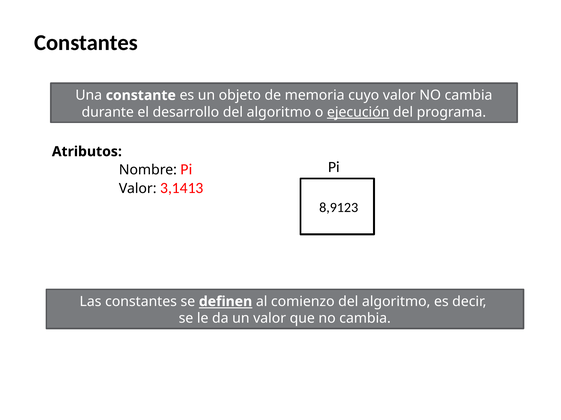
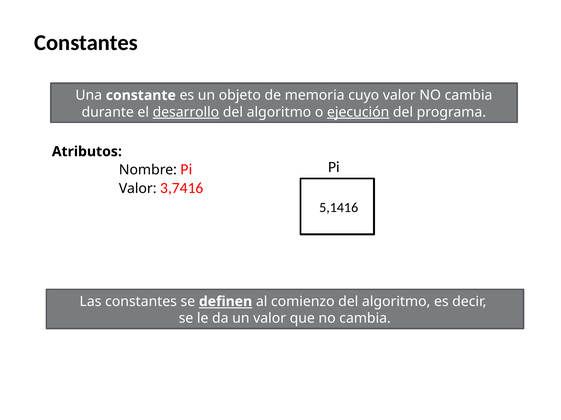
desarrollo underline: none -> present (186, 112)
3,1413: 3,1413 -> 3,7416 (182, 188)
8,9123: 8,9123 -> 5,1416 (339, 208)
